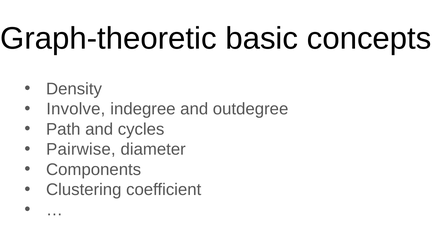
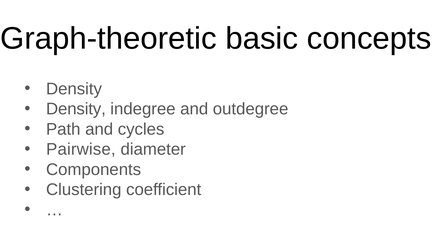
Involve: Involve -> Density (76, 109)
